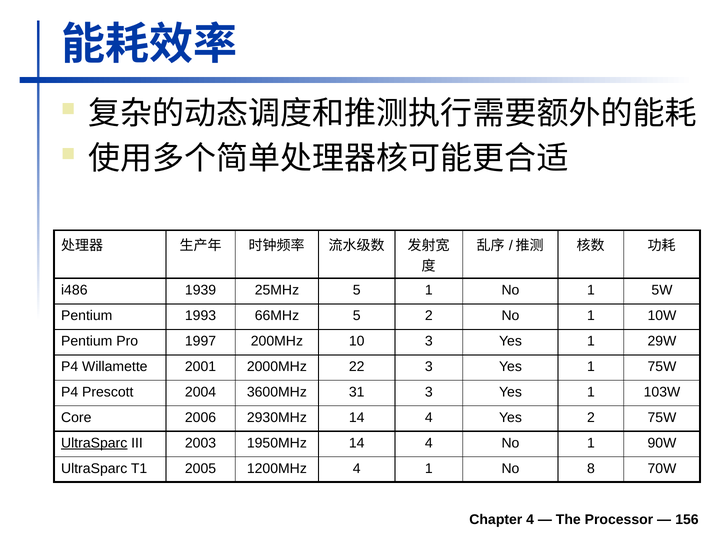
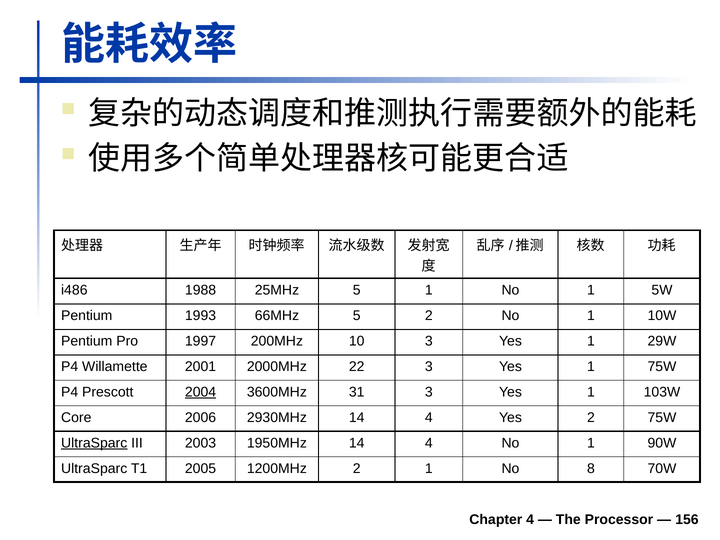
1939: 1939 -> 1988 (201, 290)
2004 underline: none -> present (201, 392)
1200MHz 4: 4 -> 2 (357, 468)
